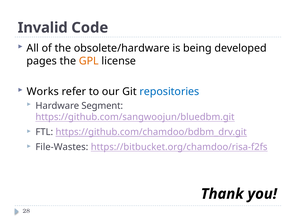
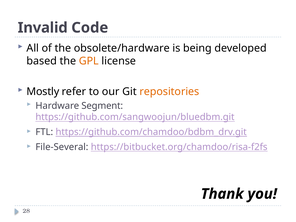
pages: pages -> based (42, 61)
Works: Works -> Mostly (43, 92)
repositories colour: blue -> orange (169, 92)
File-Wastes: File-Wastes -> File-Several (62, 147)
